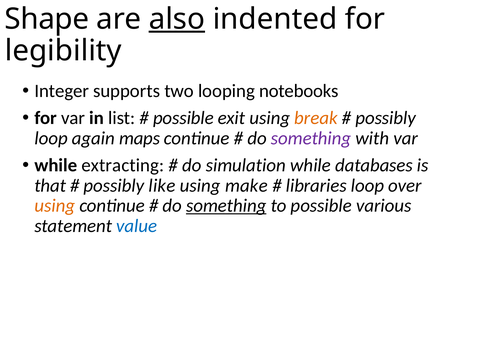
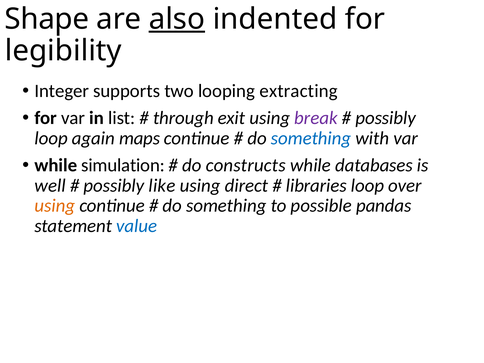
notebooks: notebooks -> extracting (299, 91)
possible: possible -> through (183, 118)
break colour: orange -> purple (316, 118)
something colour: purple -> blue (311, 138)
extracting: extracting -> simulation (123, 165)
simulation: simulation -> constructs (246, 165)
that: that -> well (50, 185)
make: make -> direct (246, 185)
something underline: present -> none (226, 206)
various: various -> pandas (384, 206)
